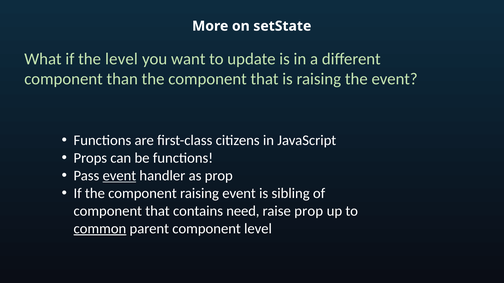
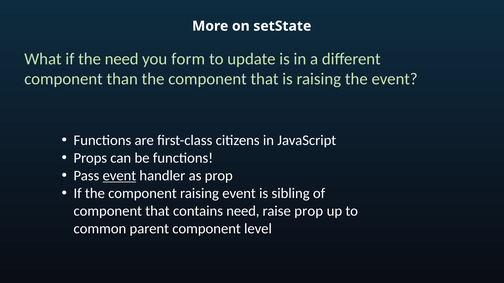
the level: level -> need (122, 59)
want: want -> form (188, 59)
common underline: present -> none (100, 229)
